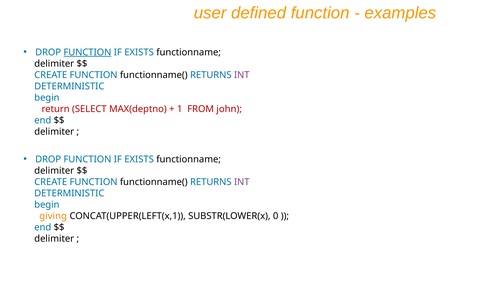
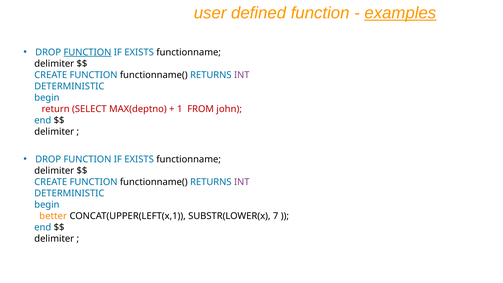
examples underline: none -> present (400, 13)
giving: giving -> better (53, 216)
0: 0 -> 7 (276, 216)
